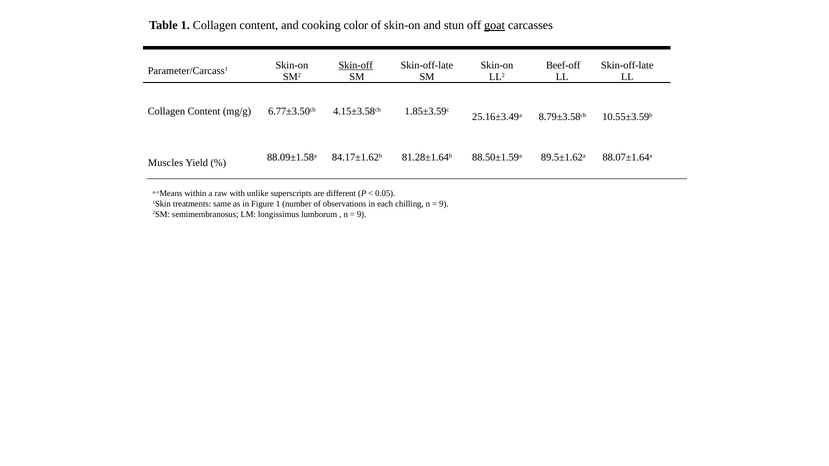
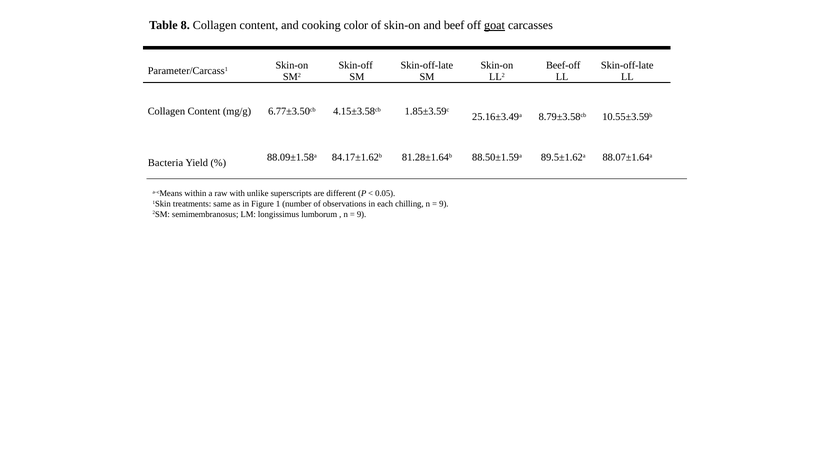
Table 1: 1 -> 8 (185, 25)
stun: stun -> beef (454, 25)
Skin-off underline: present -> none (356, 65)
Muscles: Muscles -> Bacteria (166, 163)
